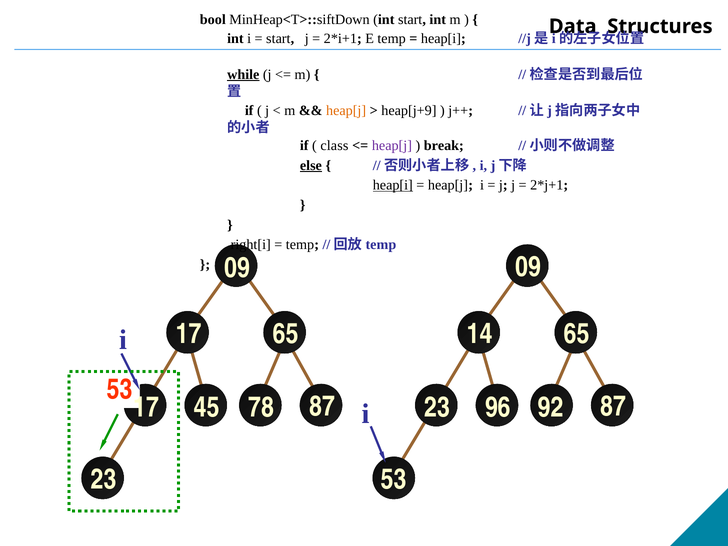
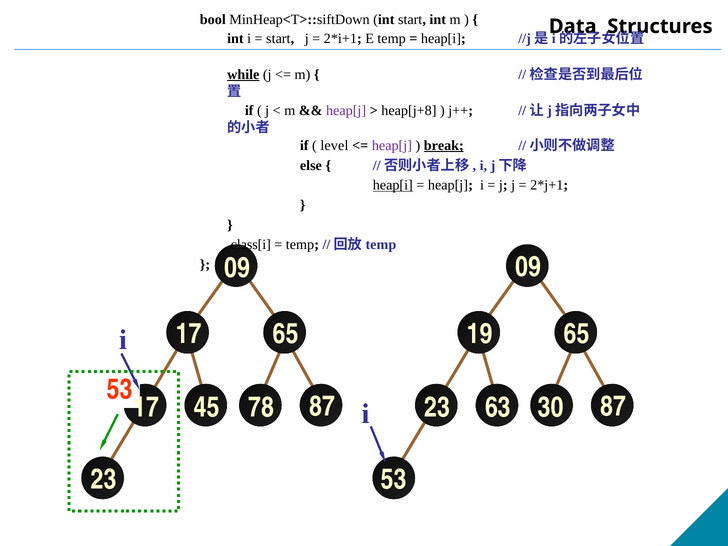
heap[j colour: orange -> purple (346, 111)
heap[j+9: heap[j+9 -> heap[j+8 (409, 111)
class: class -> level (334, 146)
break underline: none -> present (444, 146)
else underline: present -> none (311, 165)
right[i: right[i -> class[i (251, 245)
14: 14 -> 19 (480, 334)
96: 96 -> 63 (498, 408)
92: 92 -> 30 (551, 408)
